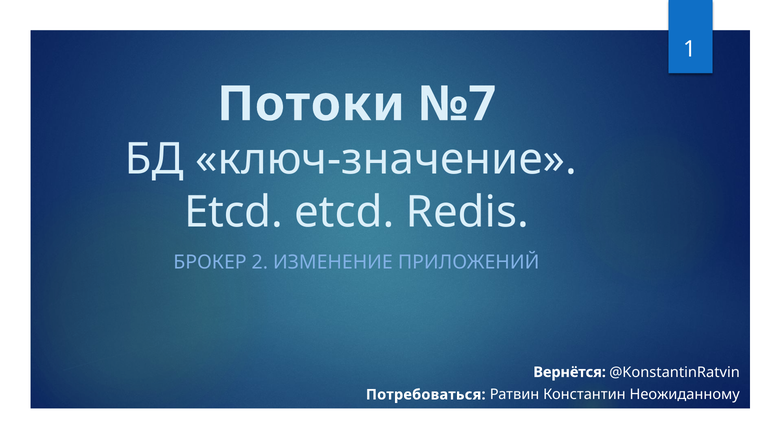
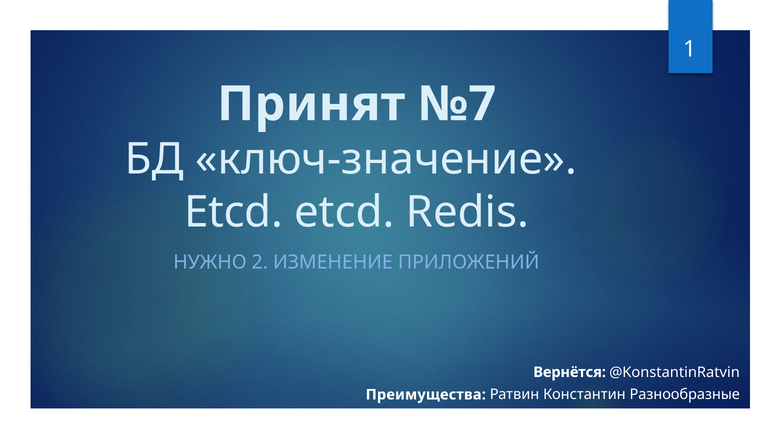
Потоки: Потоки -> Принят (311, 104)
БРОКЕР: БРОКЕР -> НУЖНО (210, 263)
Потребоваться: Потребоваться -> Преимущества (426, 395)
Неожиданному: Неожиданному -> Разнообразные (685, 395)
